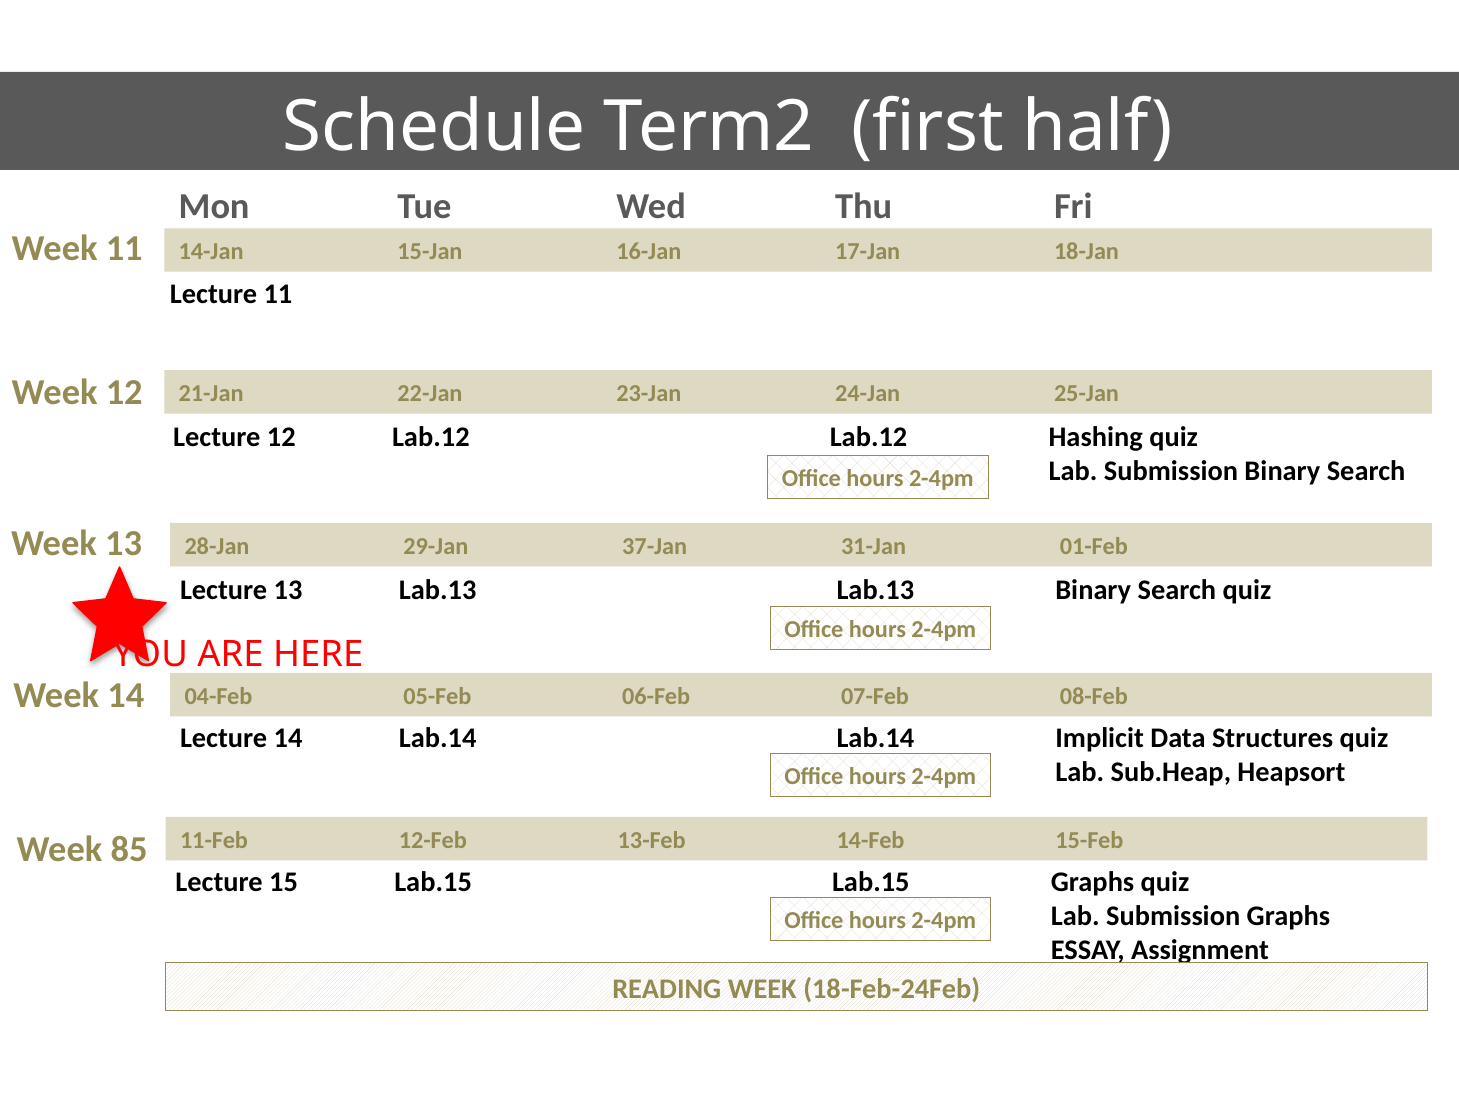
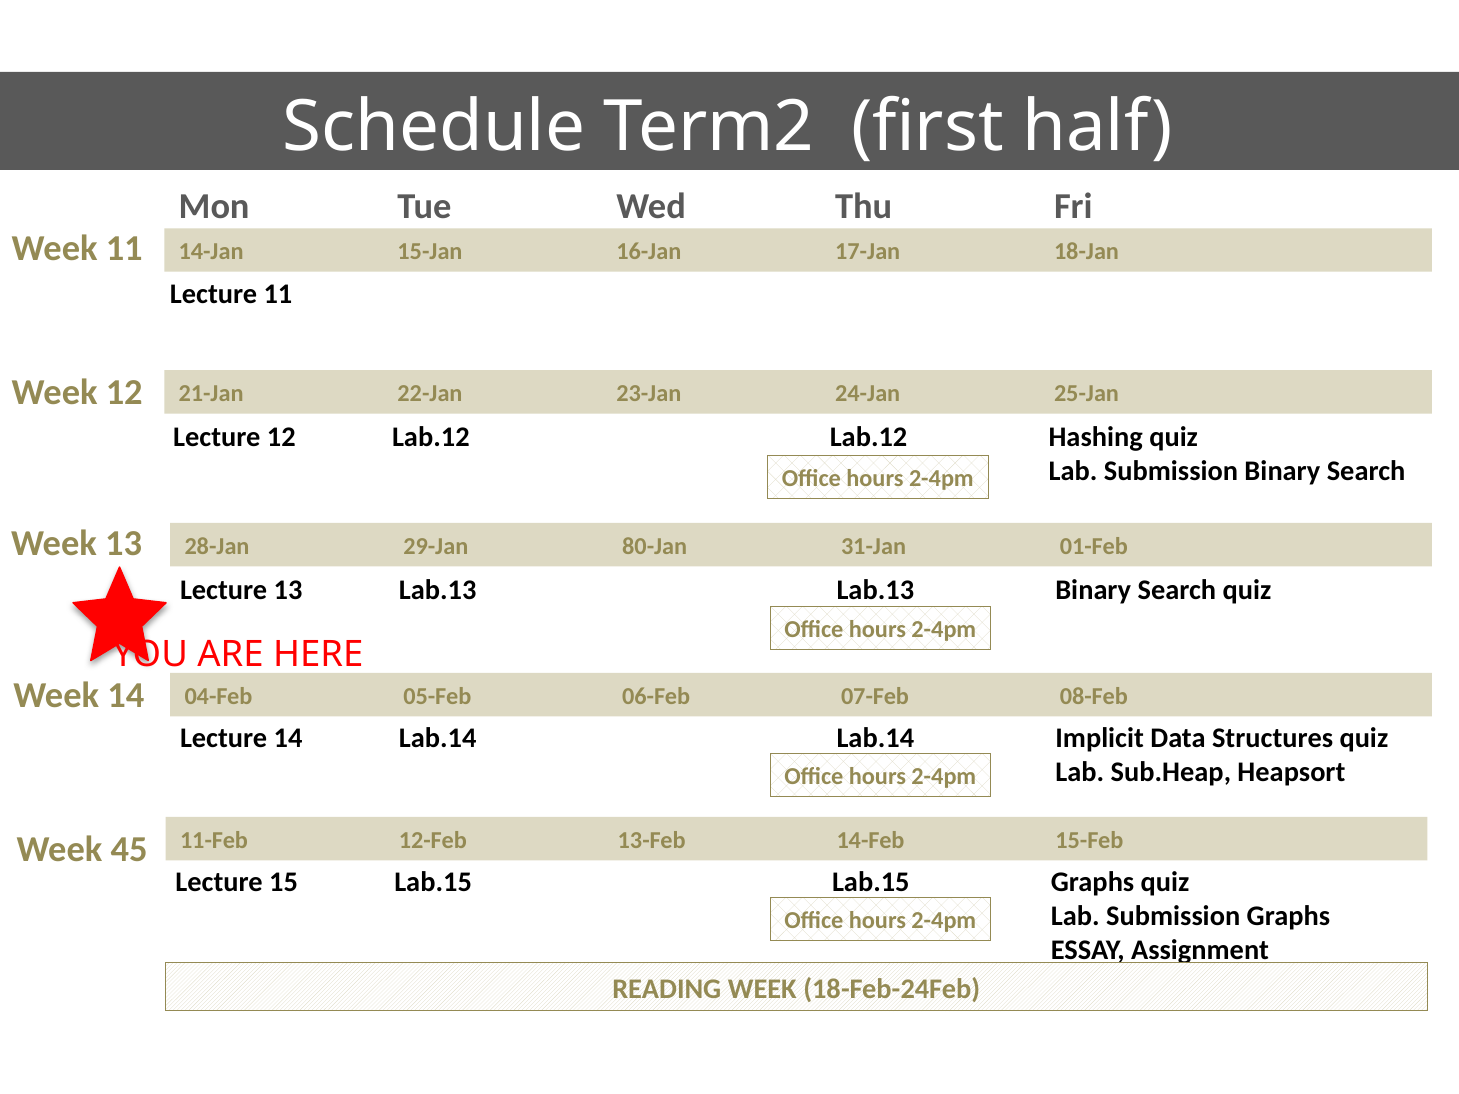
37-Jan: 37-Jan -> 80-Jan (655, 546)
85: 85 -> 45 (129, 849)
